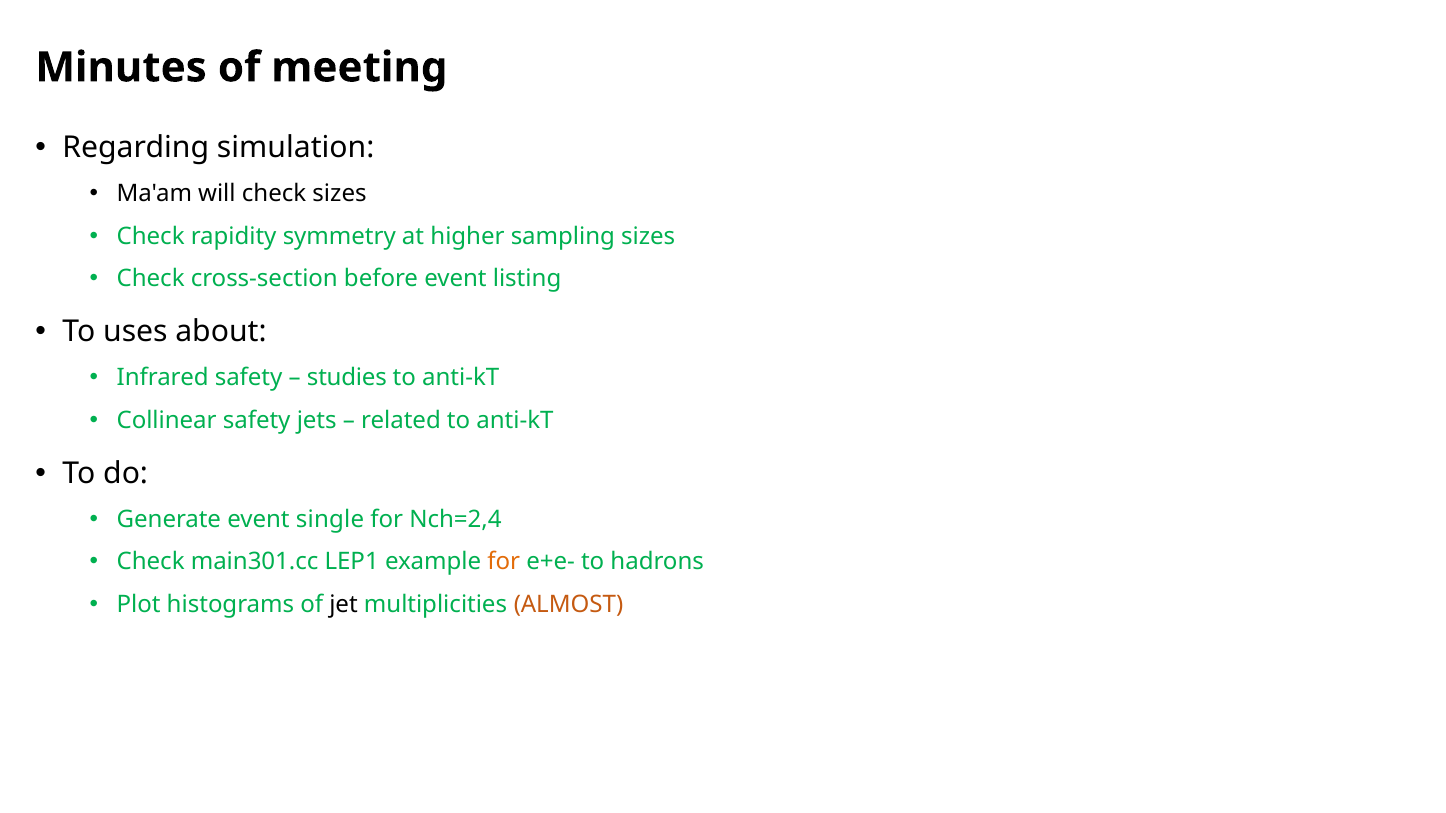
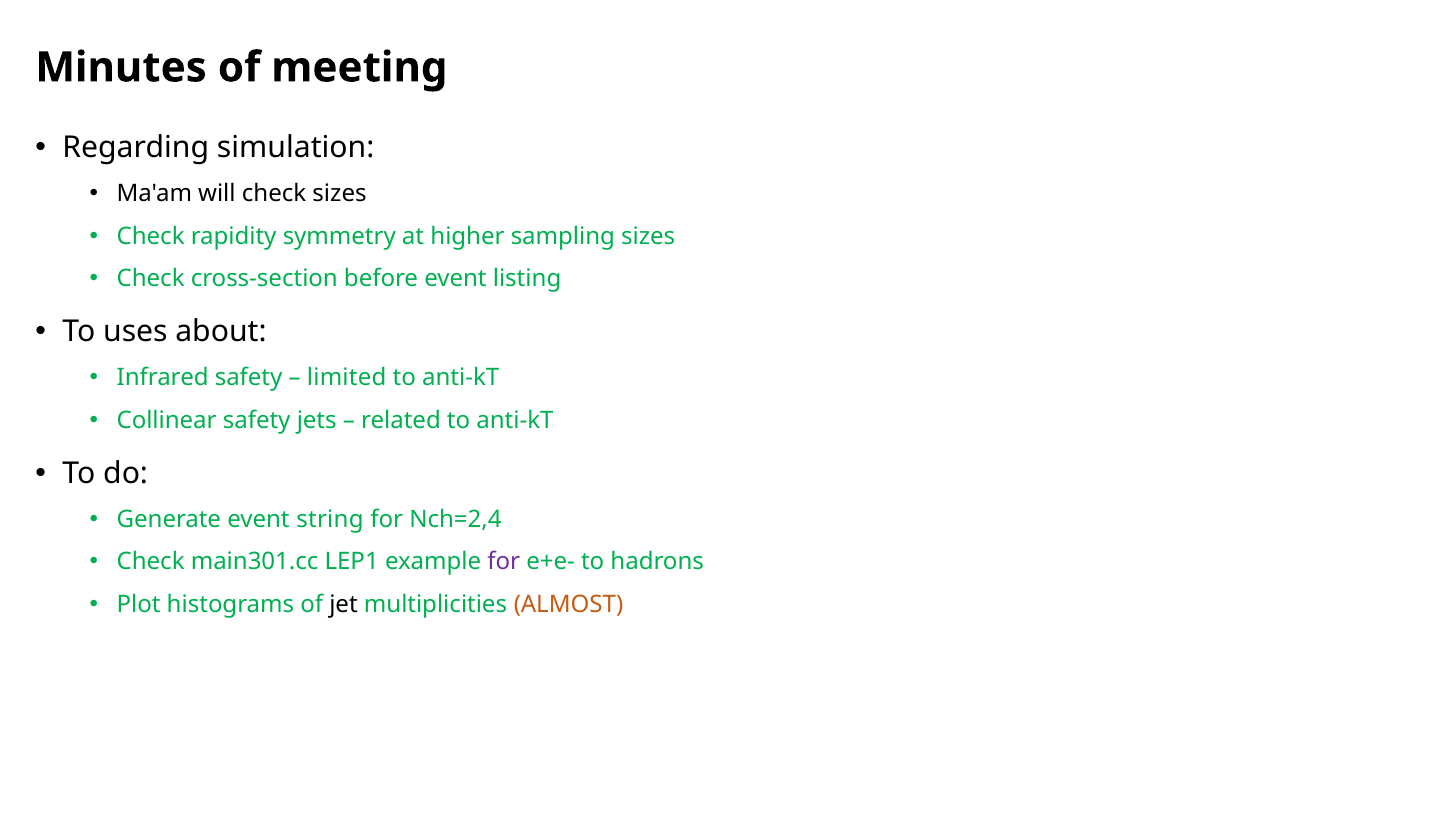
studies: studies -> limited (347, 378)
single: single -> string (330, 520)
for colour: orange -> purple (504, 562)
